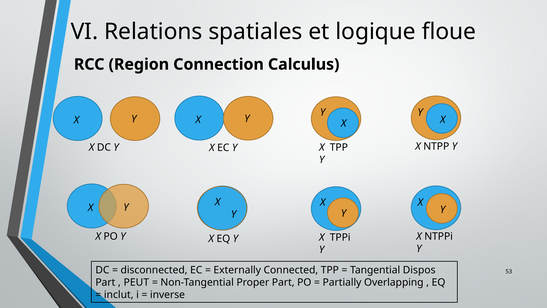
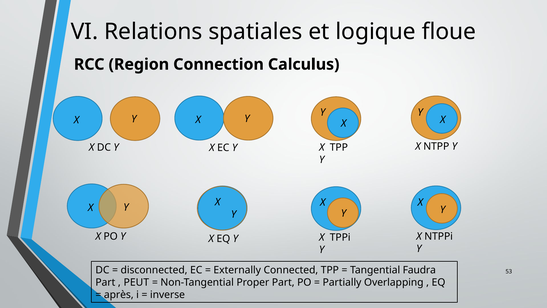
Dispos: Dispos -> Faudra (419, 270)
inclut: inclut -> après (119, 295)
